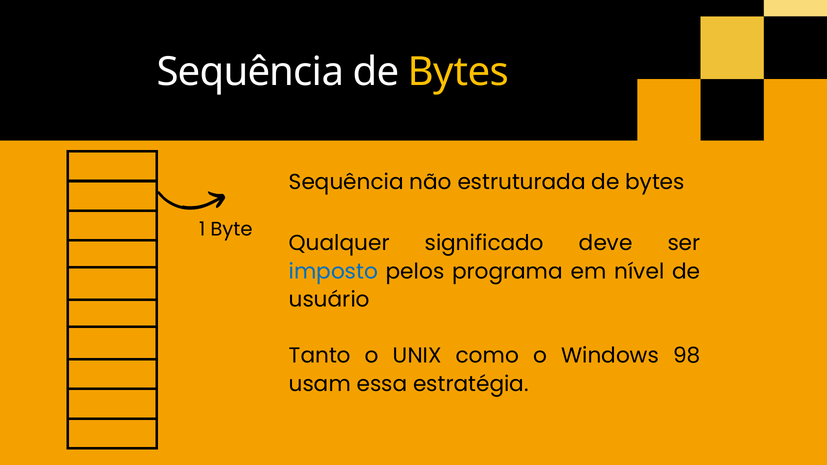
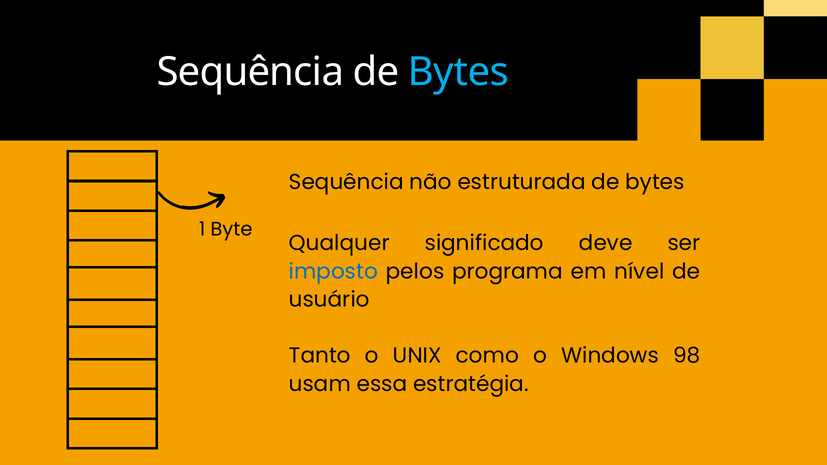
Bytes colour: yellow -> light blue (458, 72)
